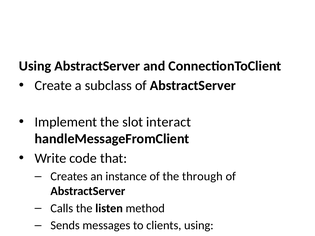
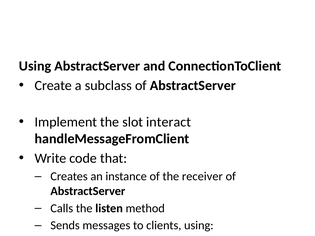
through: through -> receiver (202, 177)
